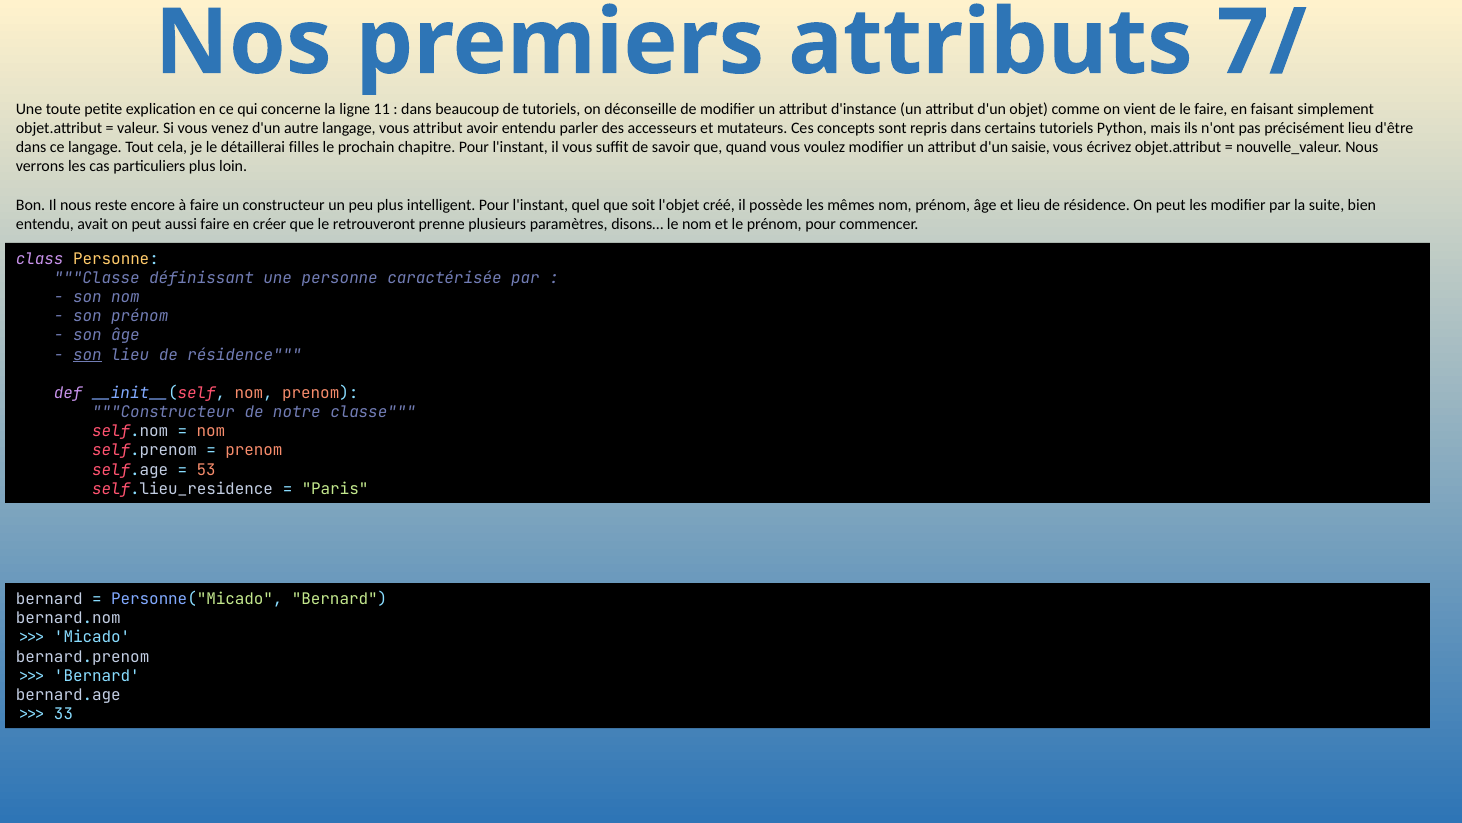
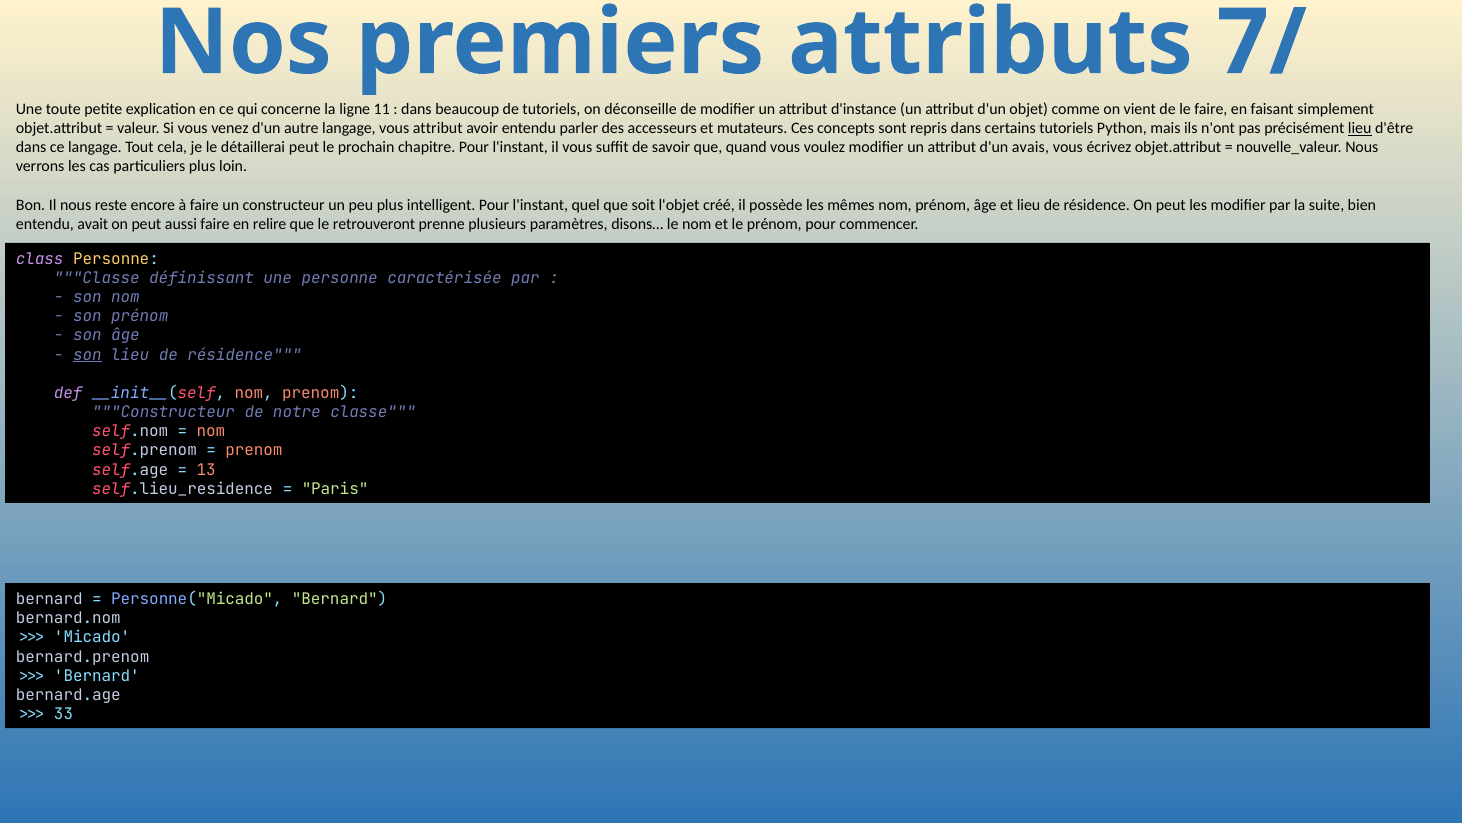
lieu underline: none -> present (1360, 128)
détaillerai filles: filles -> peut (304, 147)
saisie: saisie -> avais (1031, 147)
créer: créer -> relire (270, 224)
53: 53 -> 13 (206, 470)
